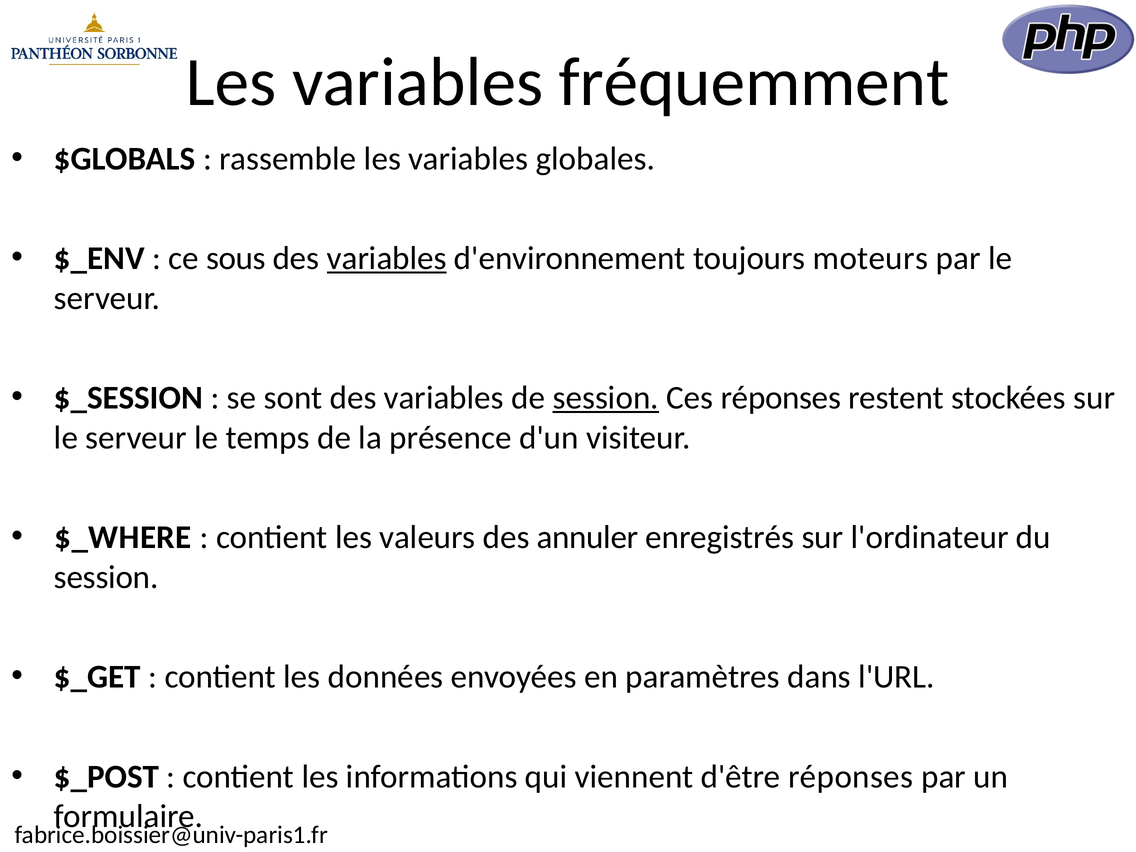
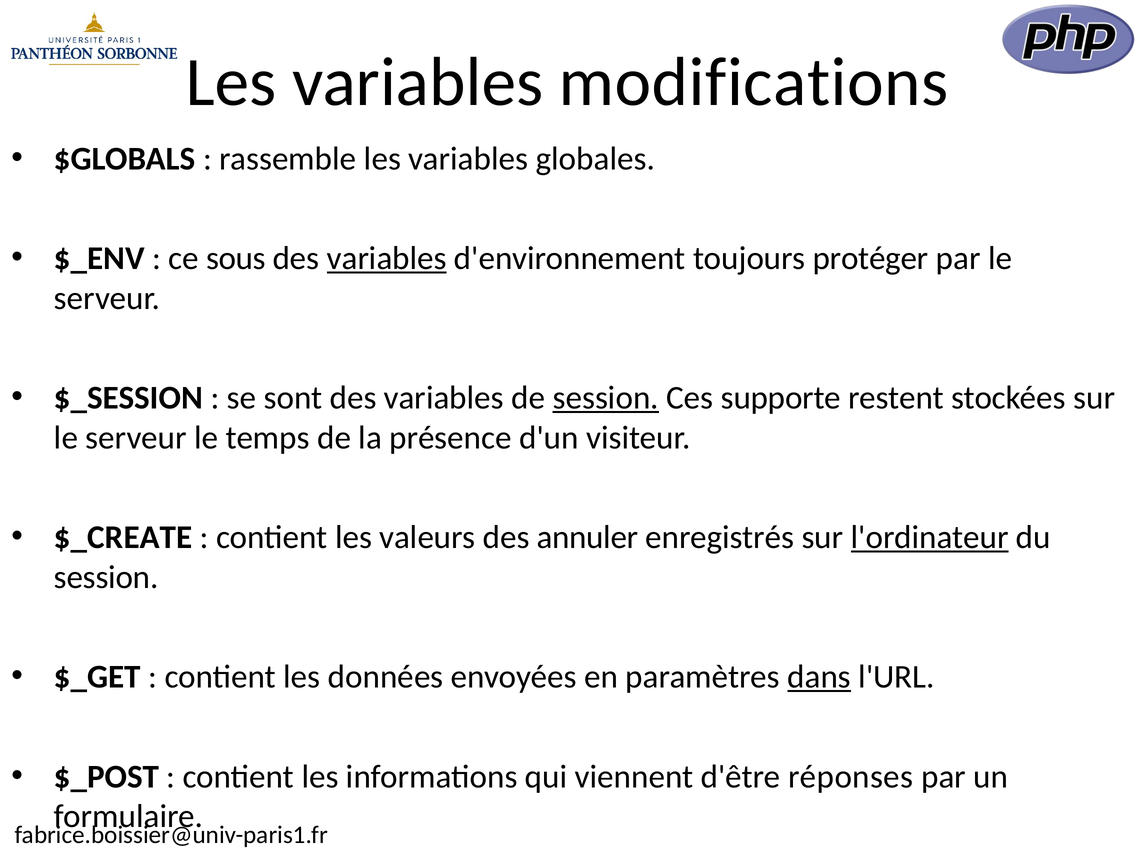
fréquemment: fréquemment -> modifications (754, 83)
moteurs: moteurs -> protéger (871, 258)
Ces réponses: réponses -> supporte (781, 398)
$_WHERE: $_WHERE -> $_CREATE (123, 537)
l'ordinateur underline: none -> present (930, 537)
dans underline: none -> present (819, 677)
